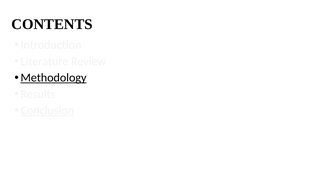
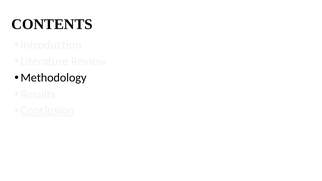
Methodology underline: present -> none (54, 78)
